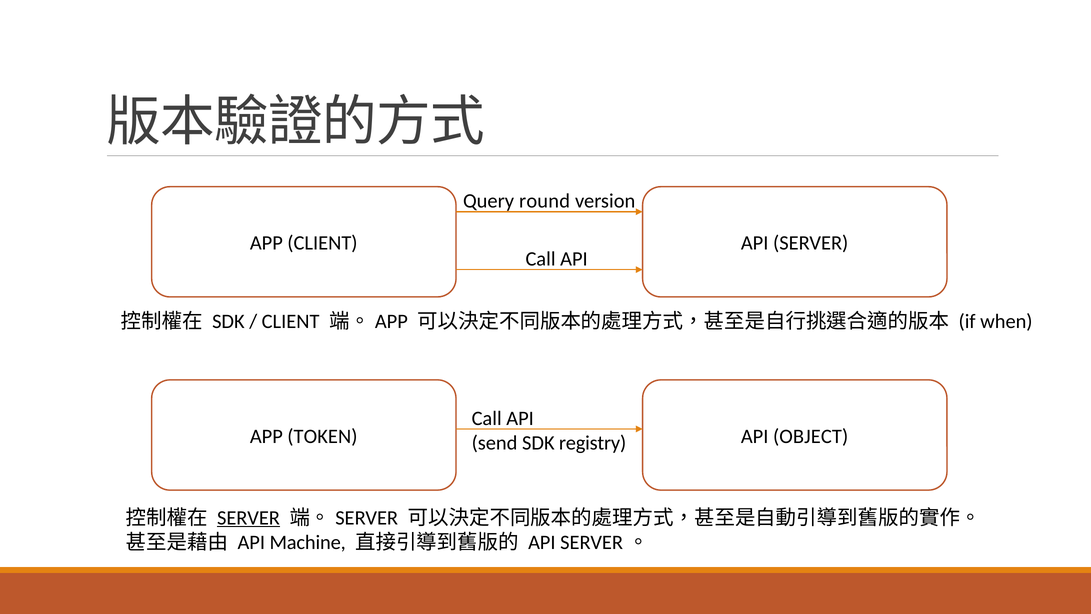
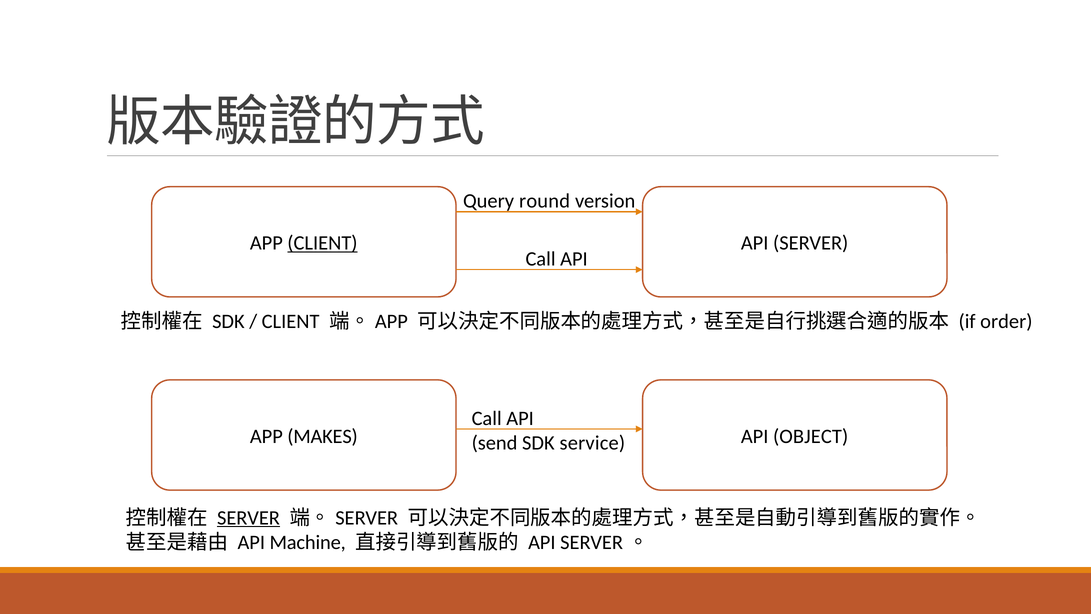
CLIENT underline: none -> present (322, 243)
when: when -> order (1006, 322)
TOKEN: TOKEN -> MAKES (323, 436)
registry: registry -> service (592, 443)
